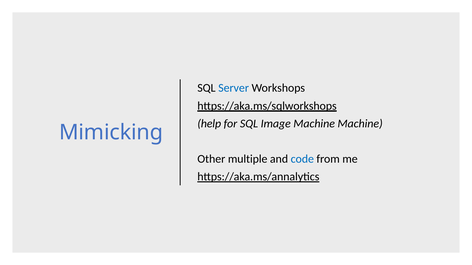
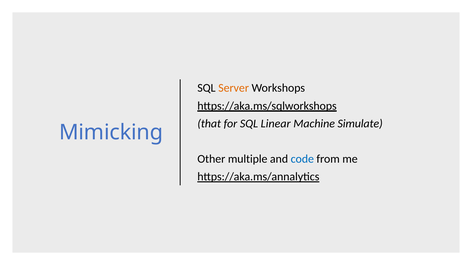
Server colour: blue -> orange (234, 88)
help: help -> that (209, 124)
Image: Image -> Linear (276, 124)
Machine Machine: Machine -> Simulate (360, 124)
